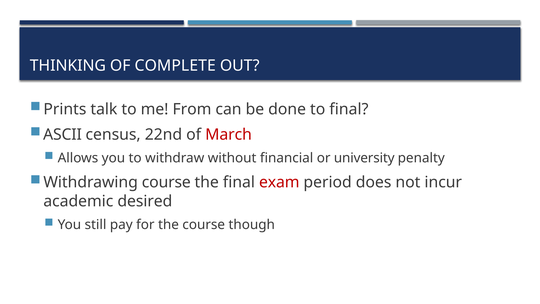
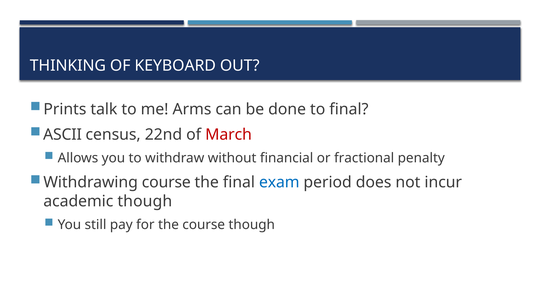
COMPLETE: COMPLETE -> KEYBOARD (175, 66)
From: From -> Arms (192, 109)
university: university -> fractional (364, 158)
exam colour: red -> blue (279, 182)
academic desired: desired -> though (145, 201)
